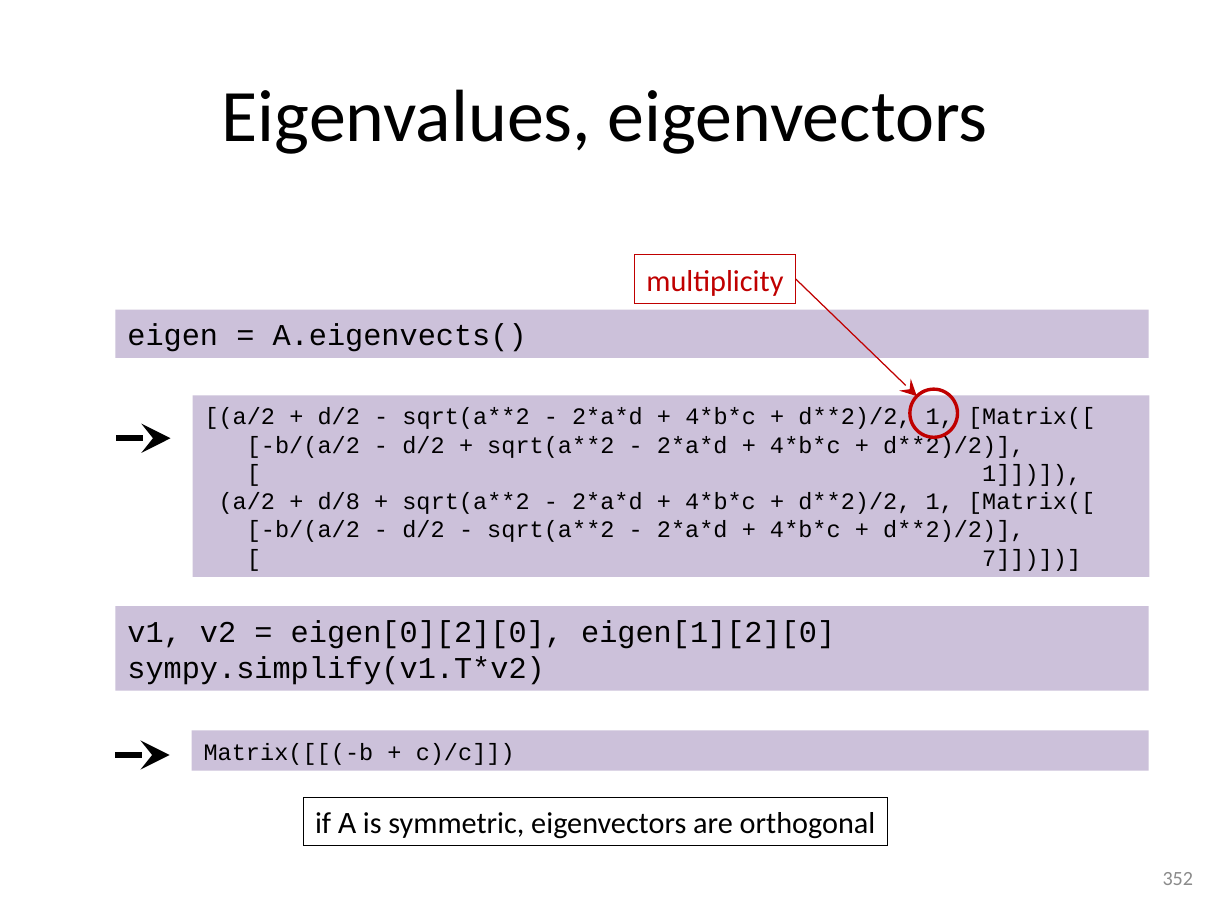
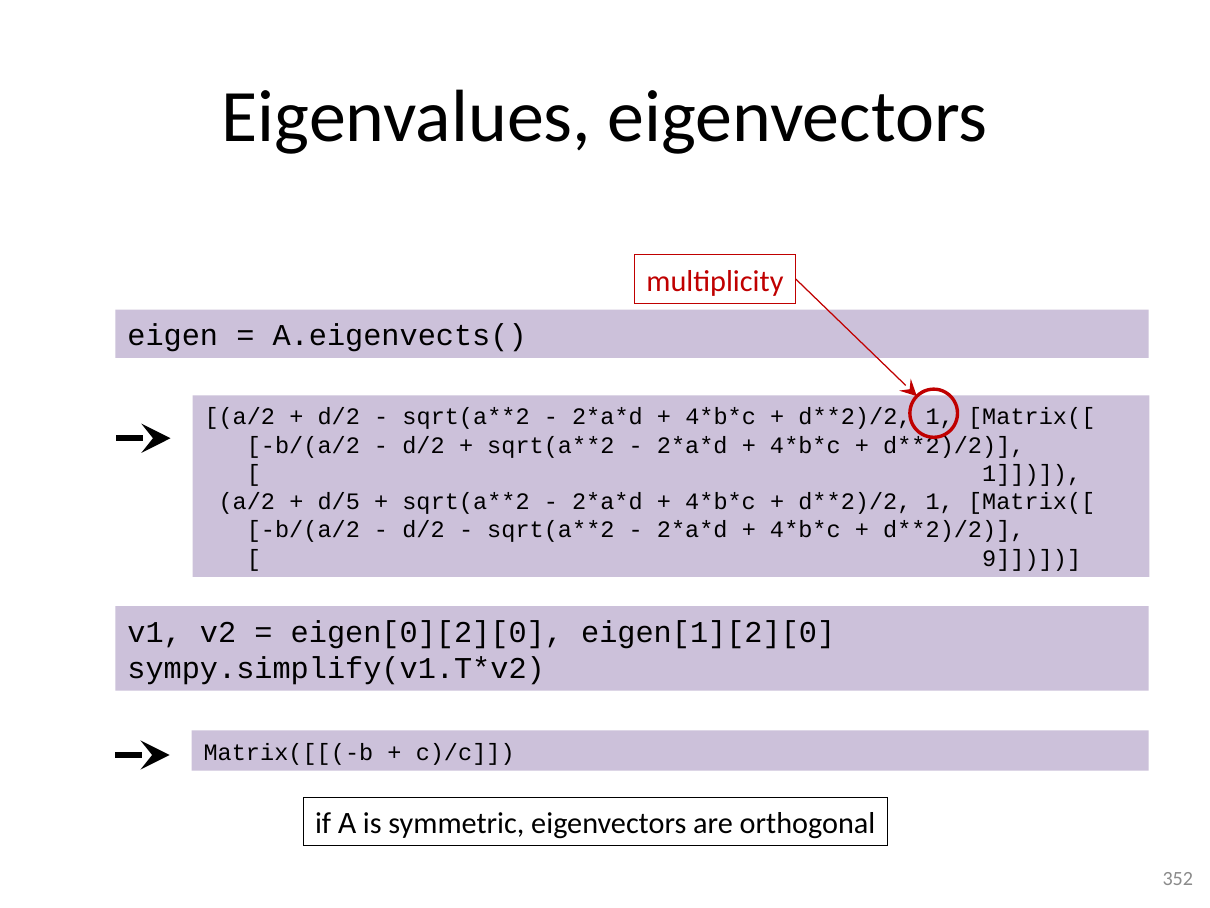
d/8: d/8 -> d/5 (339, 502)
7: 7 -> 9 (1032, 558)
